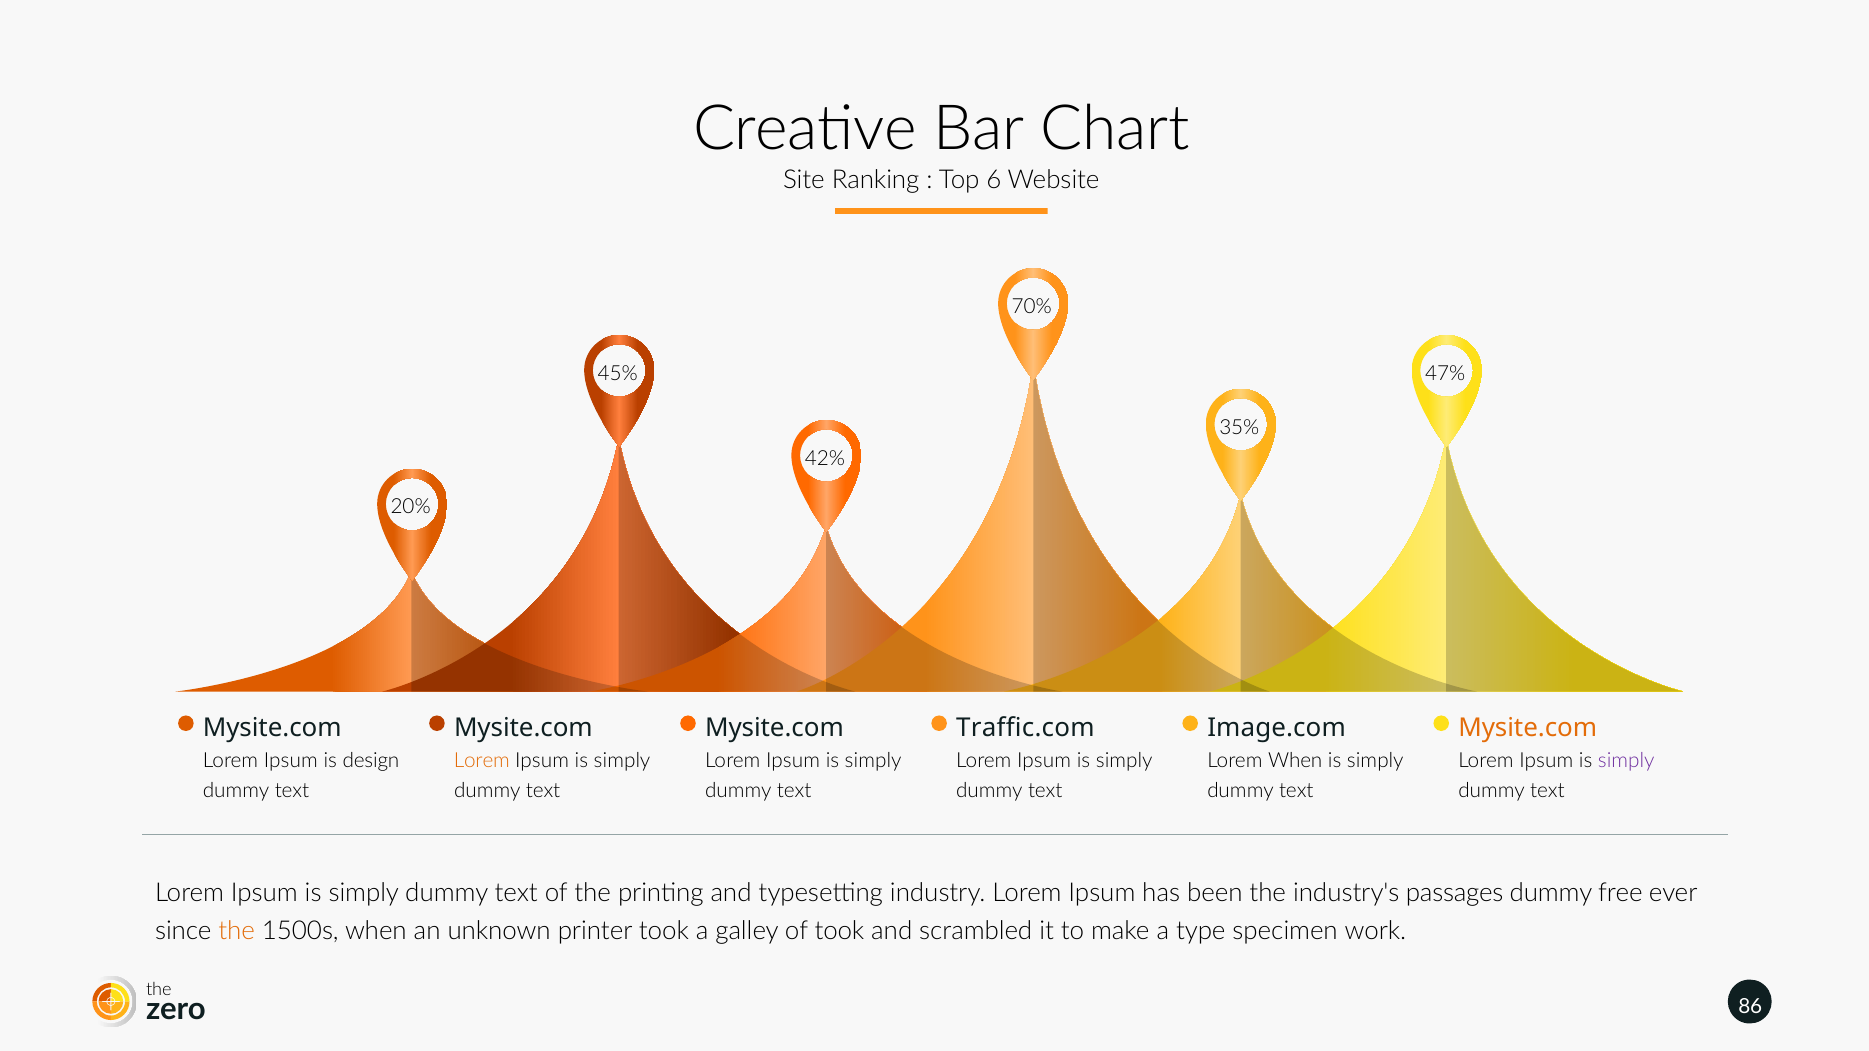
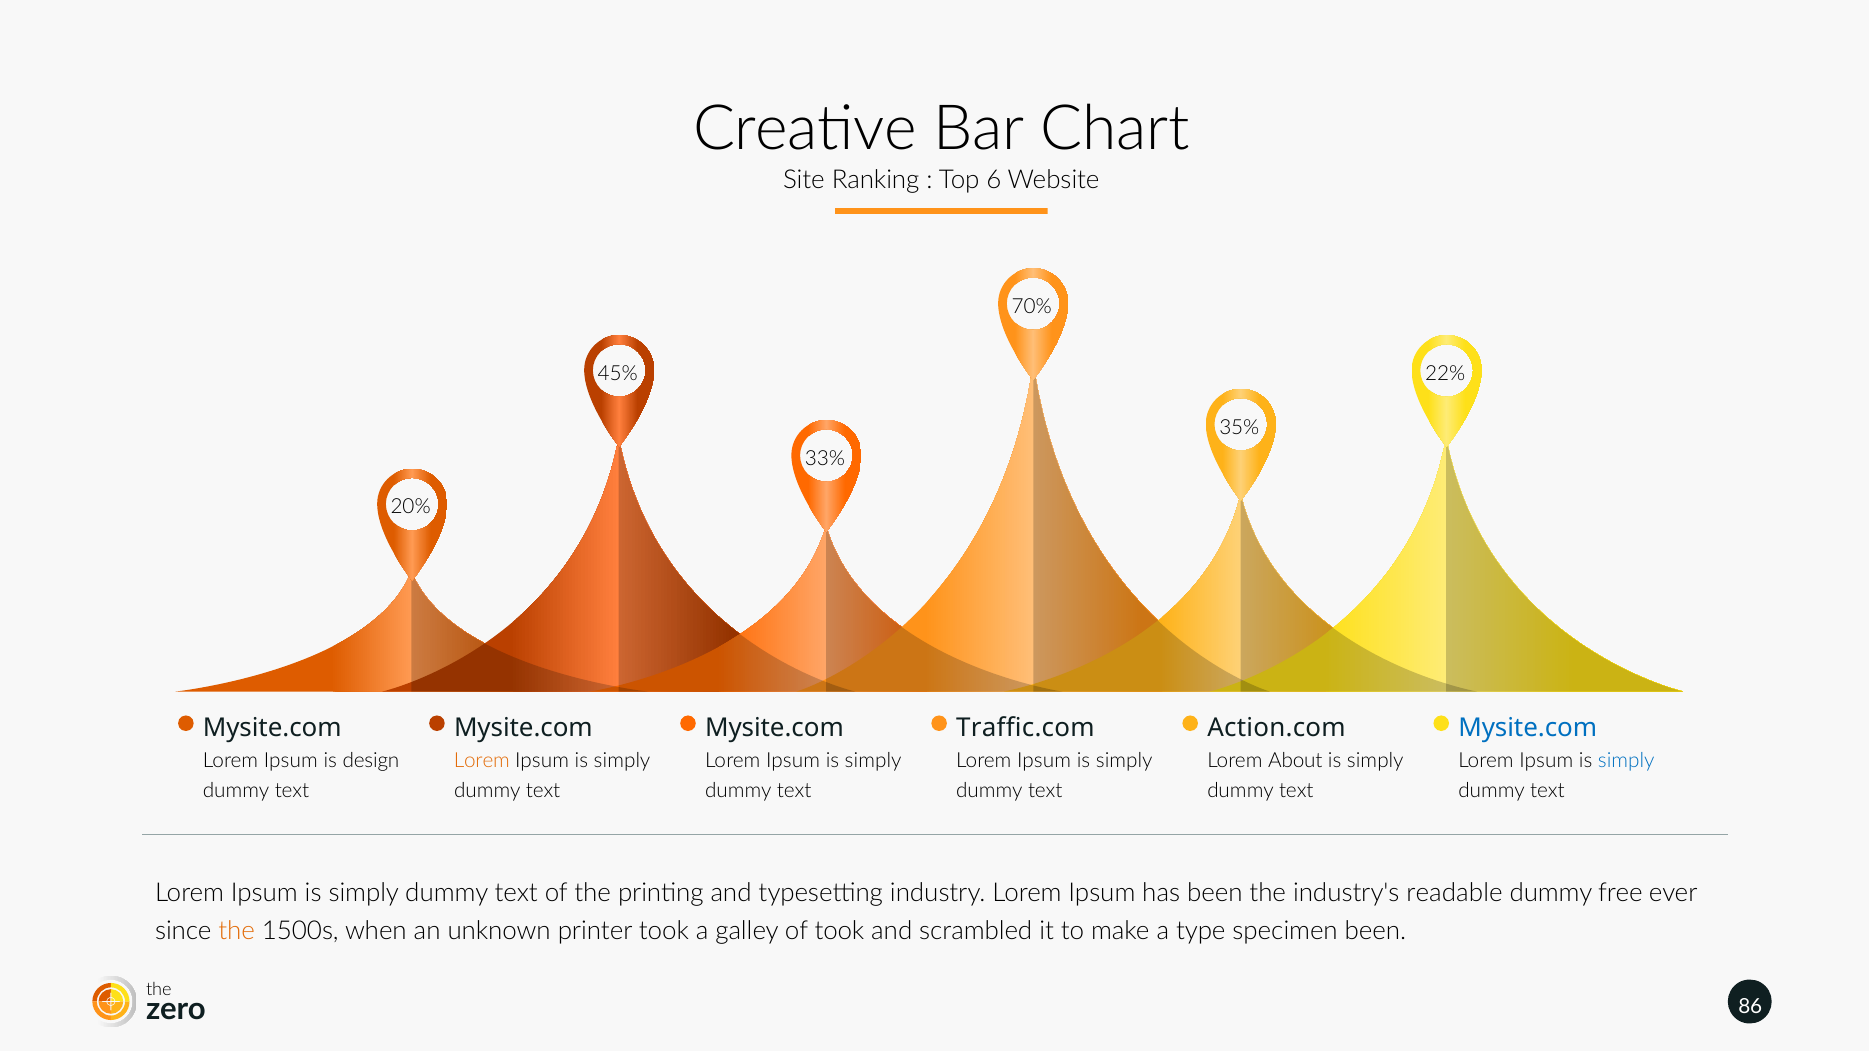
47%: 47% -> 22% (1445, 374)
42%: 42% -> 33% (825, 459)
Image.com: Image.com -> Action.com (1276, 728)
Mysite.com colour: orange -> blue (1528, 728)
Lorem When: When -> About (1295, 761)
simply colour: purple -> blue (1626, 761)
passages: passages -> readable (1454, 893)
specimen work: work -> been (1375, 931)
